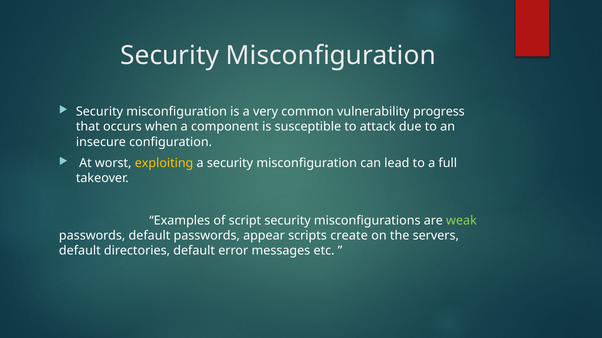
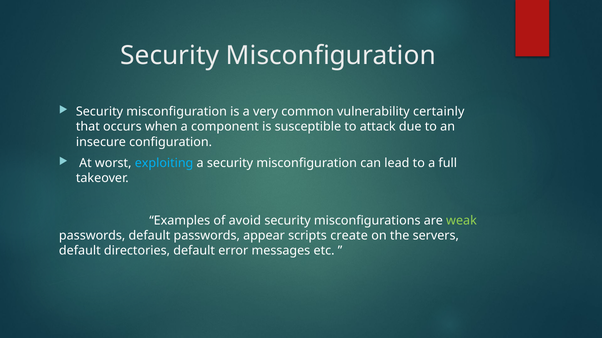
progress: progress -> certainly (439, 112)
exploiting colour: yellow -> light blue (164, 163)
script: script -> avoid (245, 221)
